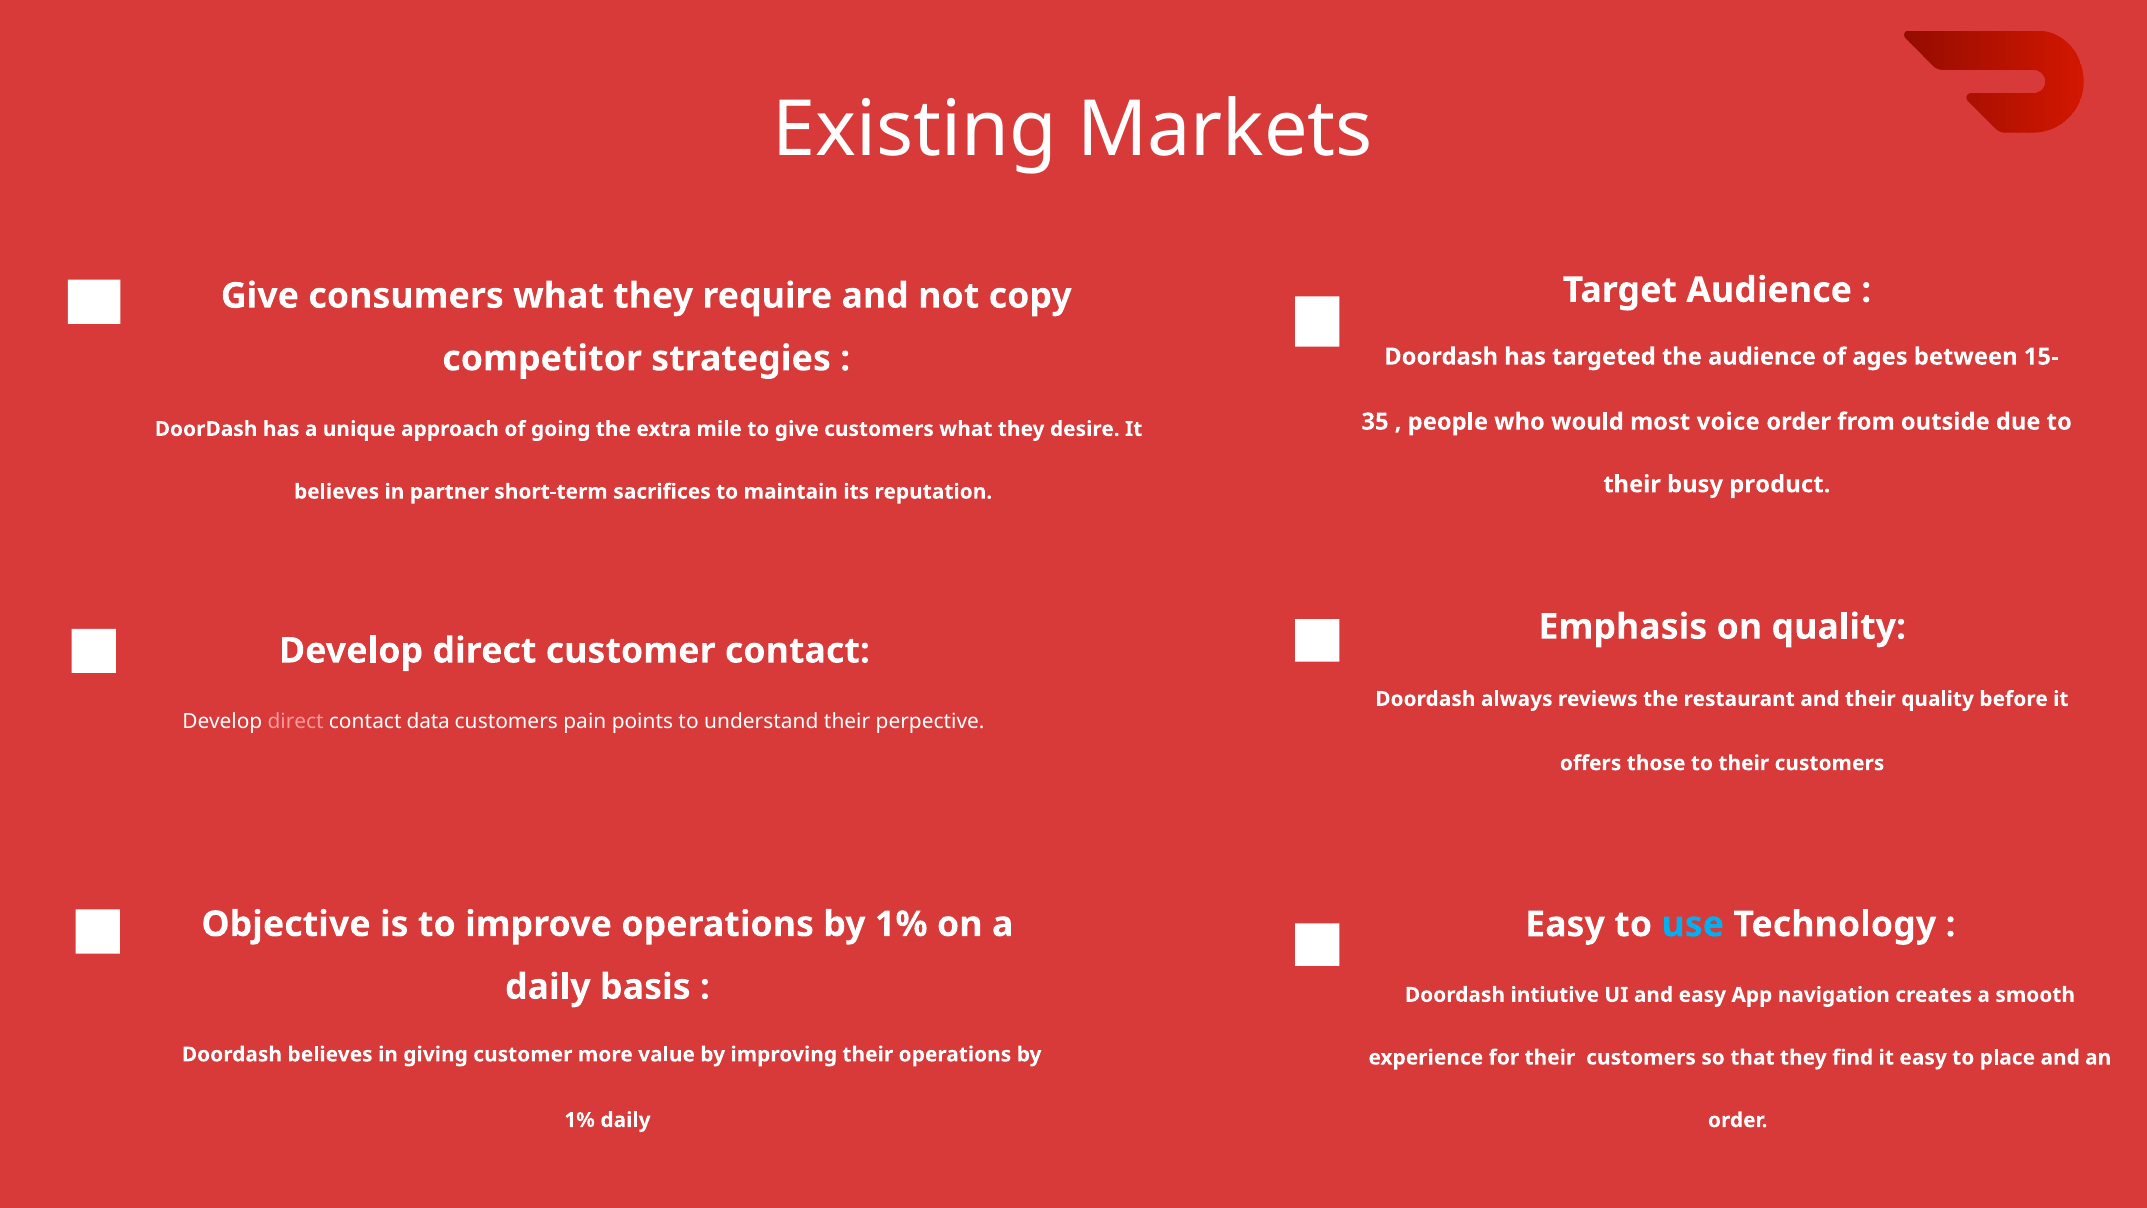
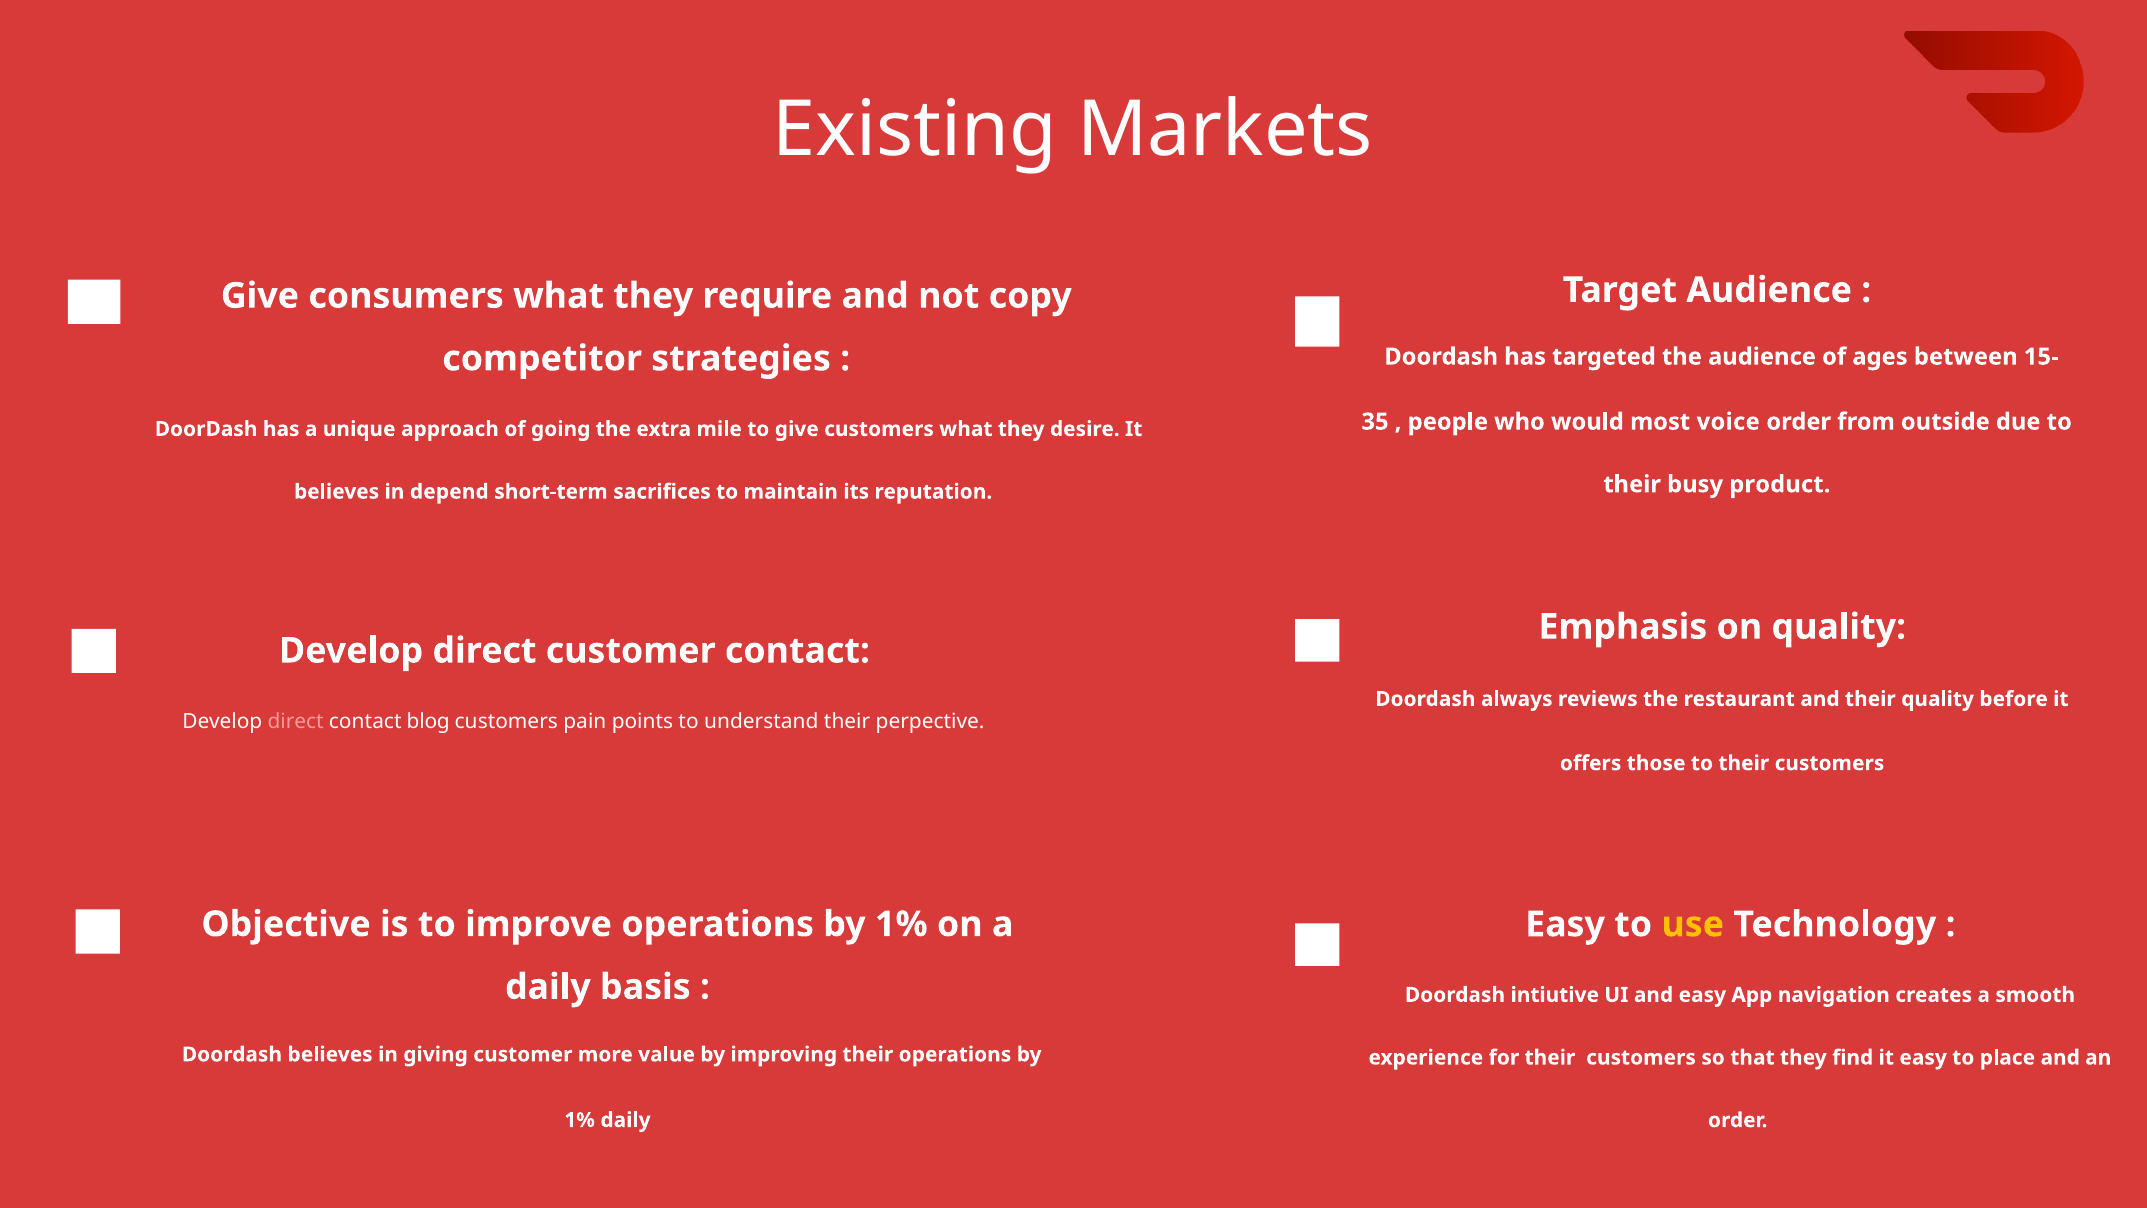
partner: partner -> depend (449, 492)
data: data -> blog (428, 721)
use colour: light blue -> yellow (1693, 924)
